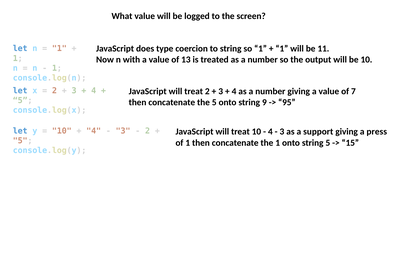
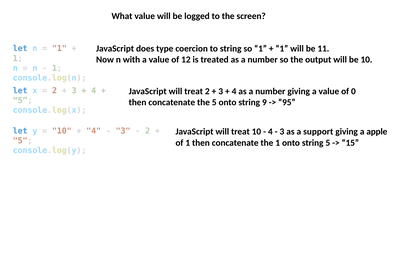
13: 13 -> 12 (186, 59)
7: 7 -> 0 (353, 91)
press: press -> apple (377, 131)
